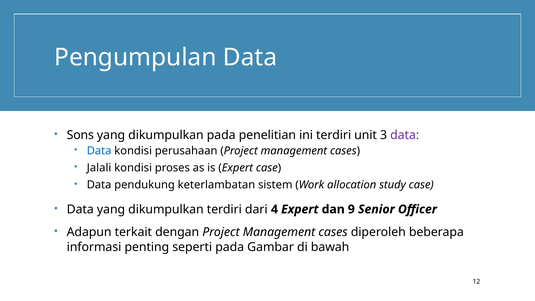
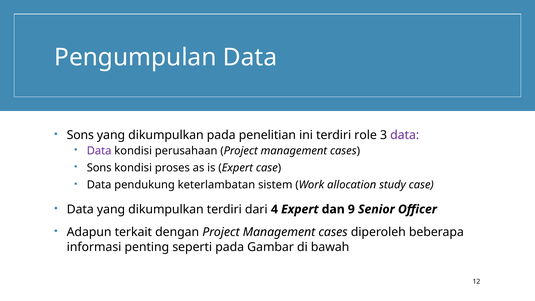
unit: unit -> role (366, 135)
Data colour: blue -> purple (99, 151)
Jalali: Jalali -> Sons (99, 168)
